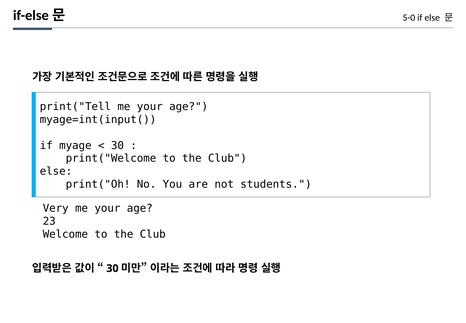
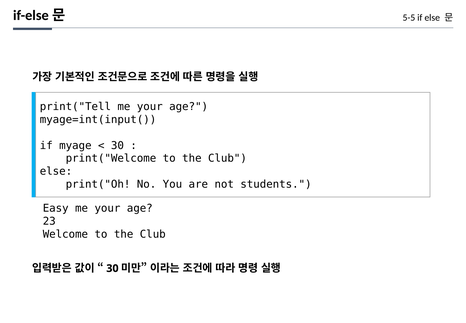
5-0: 5-0 -> 5-5 (409, 18)
Very: Very -> Easy (56, 208)
